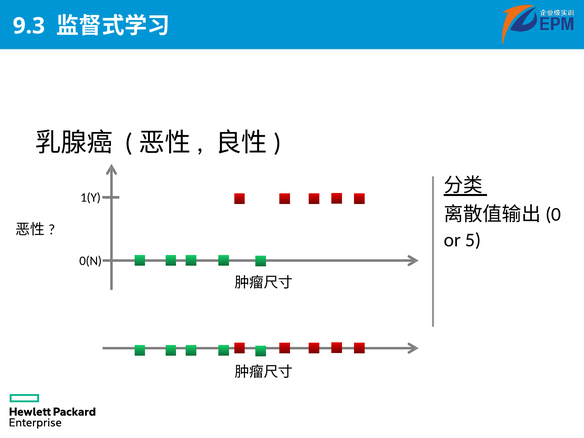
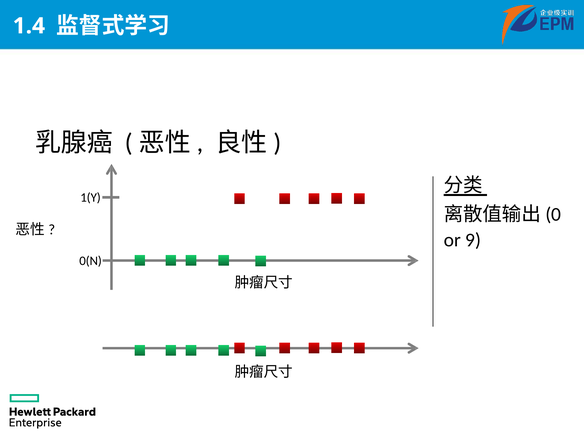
9.3: 9.3 -> 1.4 (29, 26)
5: 5 -> 9 (473, 240)
